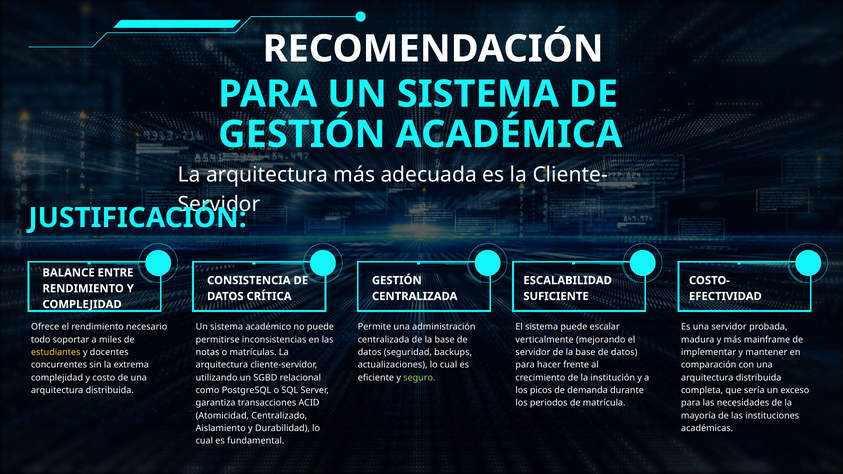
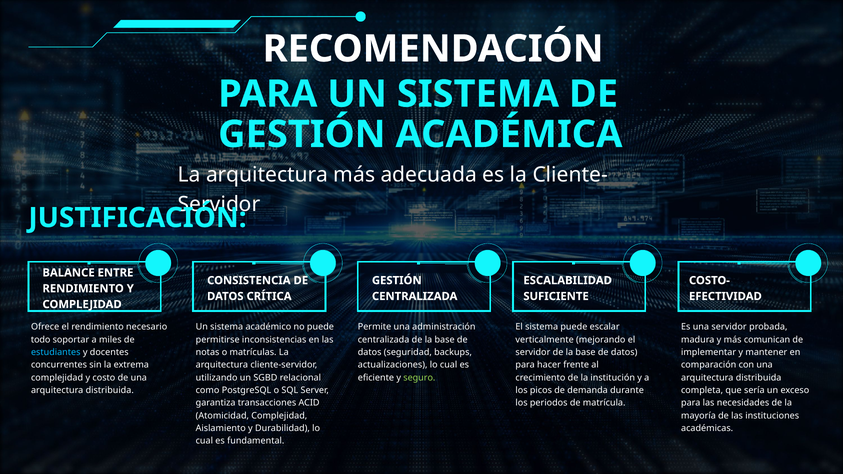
mainframe: mainframe -> comunican (767, 340)
estudiantes colour: yellow -> light blue (56, 352)
Atomicidad Centralizado: Centralizado -> Complejidad (279, 416)
